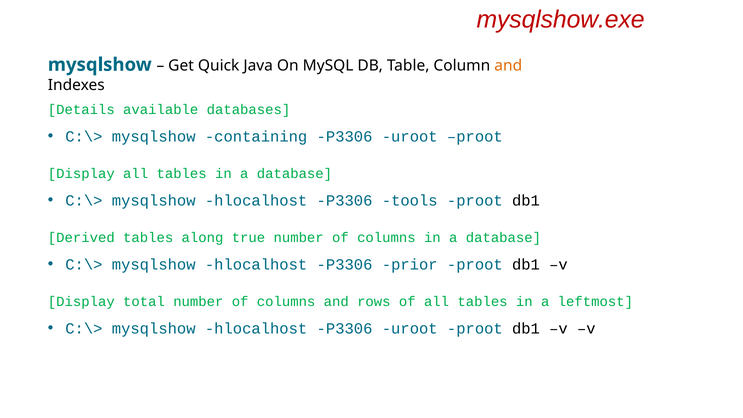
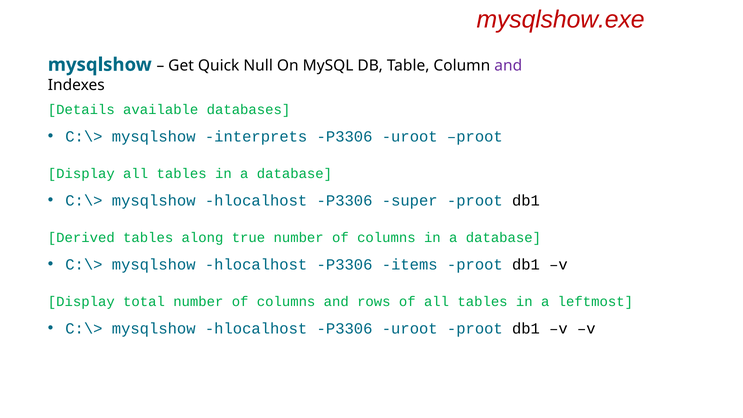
Java: Java -> Null (258, 66)
and colour: orange -> purple (508, 66)
containing: containing -> interprets (256, 136)
tools: tools -> super (410, 201)
prior: prior -> items (410, 265)
